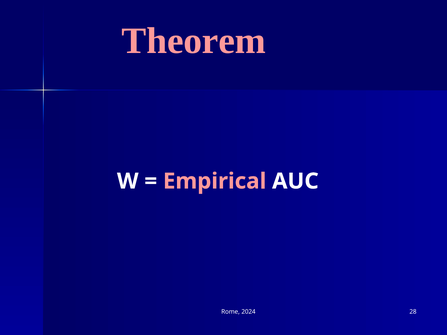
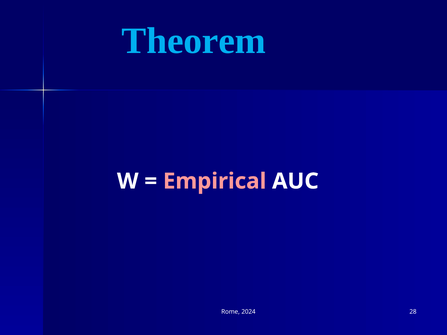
Theorem colour: pink -> light blue (194, 41)
